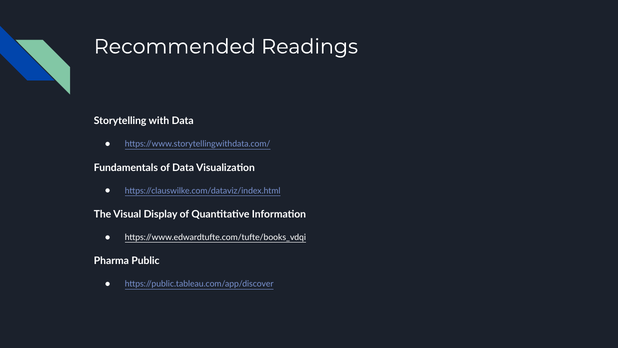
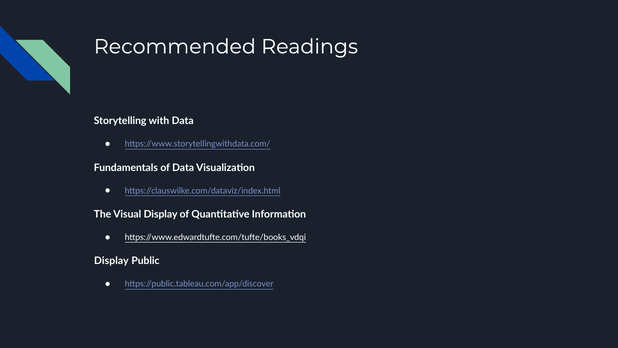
Pharma: Pharma -> Display (111, 261)
